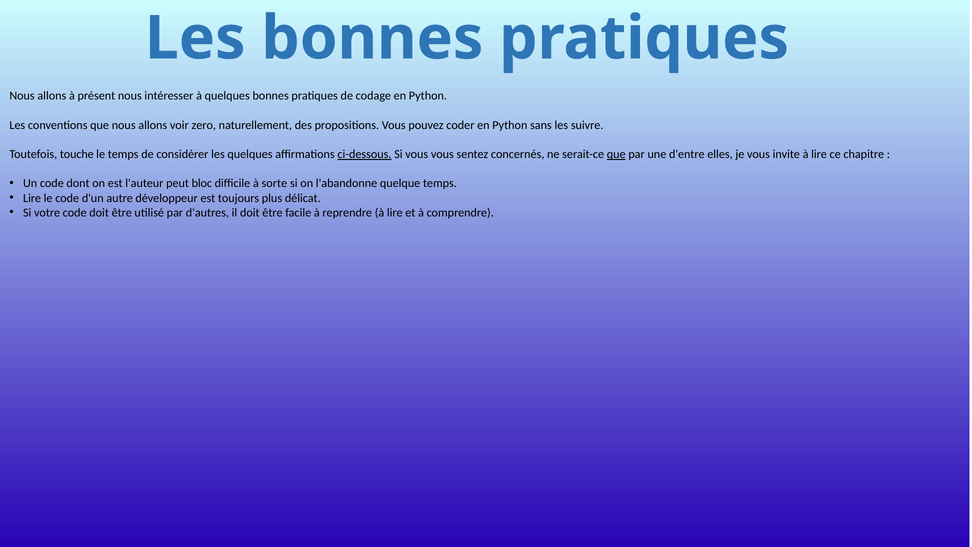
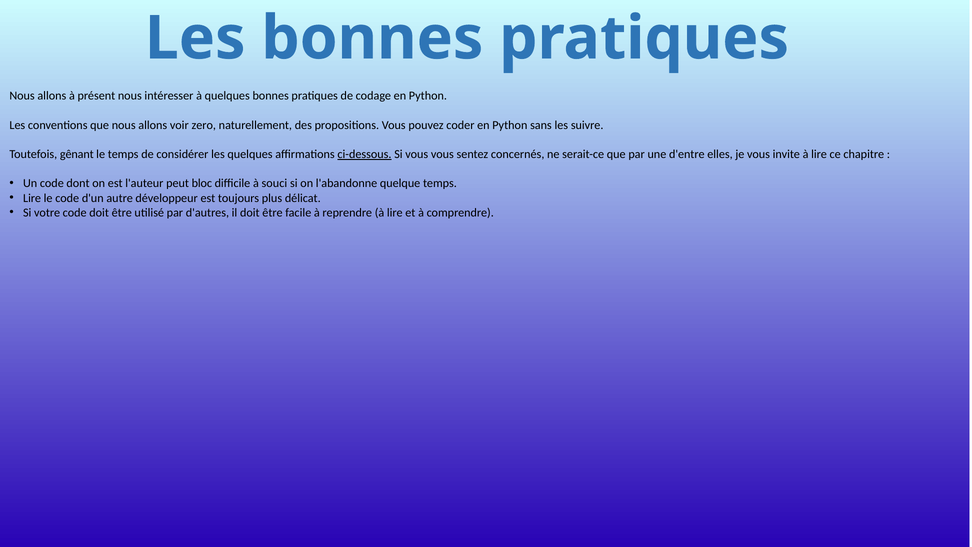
touche: touche -> gênant (77, 154)
que underline: present -> none (616, 154)
sorte: sorte -> souci (274, 183)
